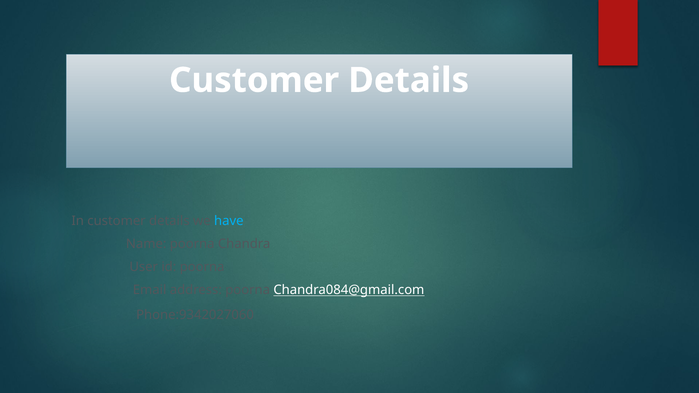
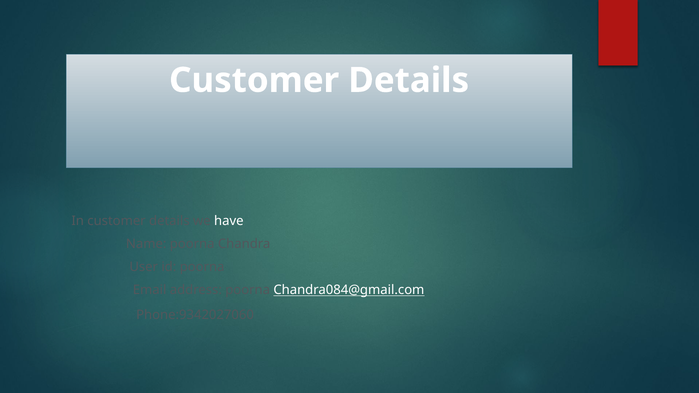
have colour: light blue -> white (229, 221)
